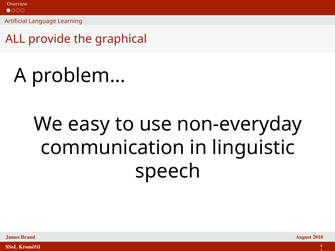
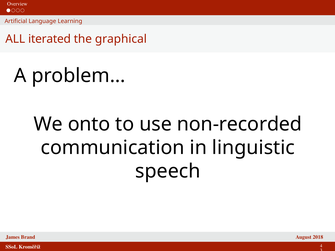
provide: provide -> iterated (50, 39)
easy: easy -> onto (89, 124)
non-everyday: non-everyday -> non-recorded (239, 124)
